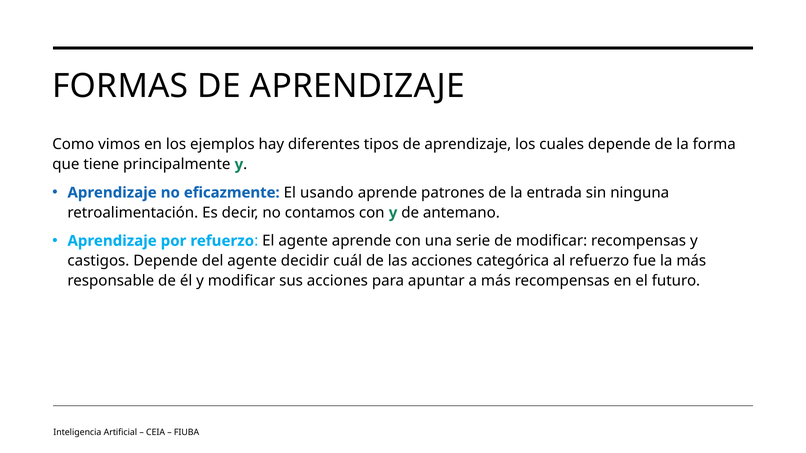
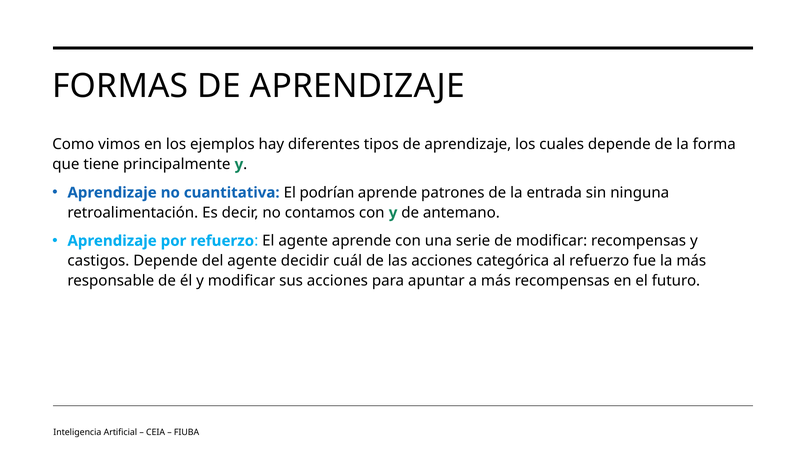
eficazmente: eficazmente -> cuantitativa (232, 193)
usando: usando -> podrían (327, 193)
